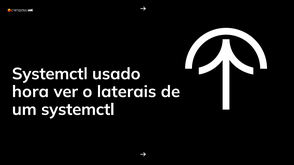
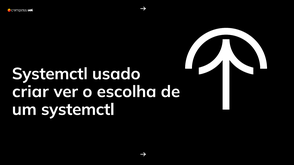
hora: hora -> criar (30, 92)
laterais: laterais -> escolha (127, 92)
